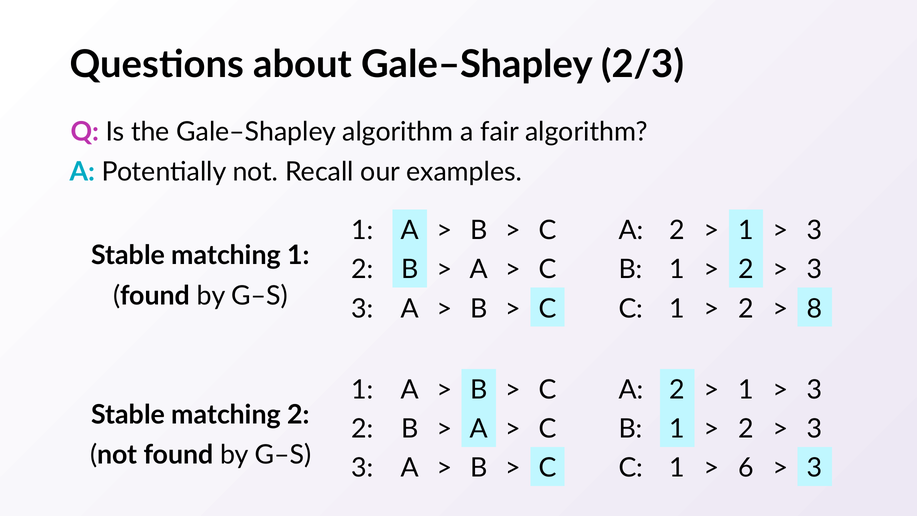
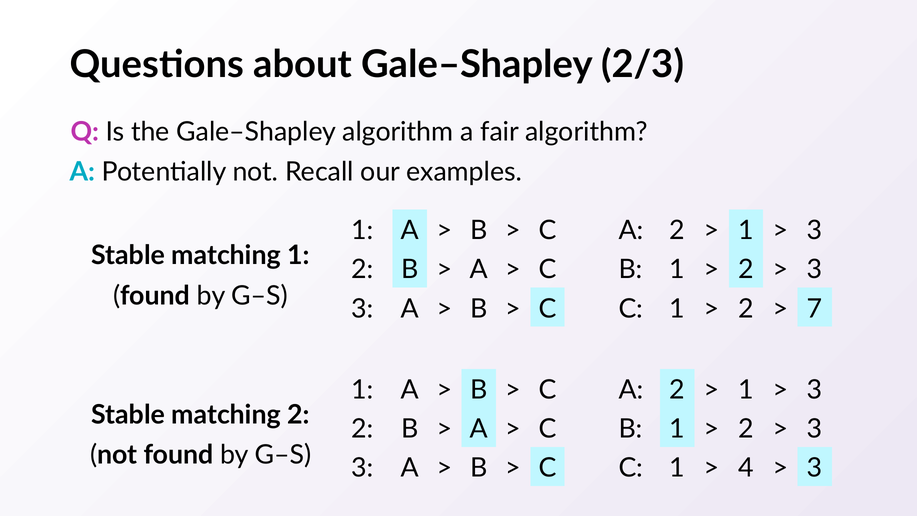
8: 8 -> 7 (815, 309)
6: 6 -> 4 (746, 468)
